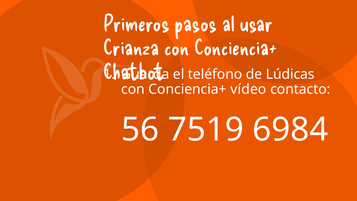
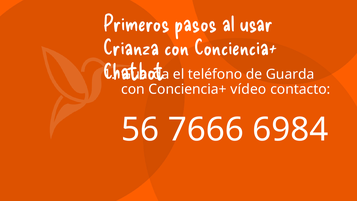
de Lúdicas: Lúdicas -> Guarda (290, 74)
7519: 7519 -> 7666 (206, 130)
